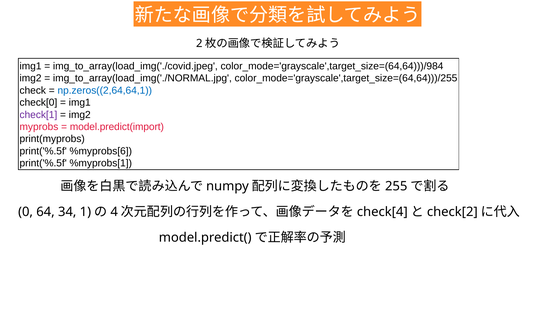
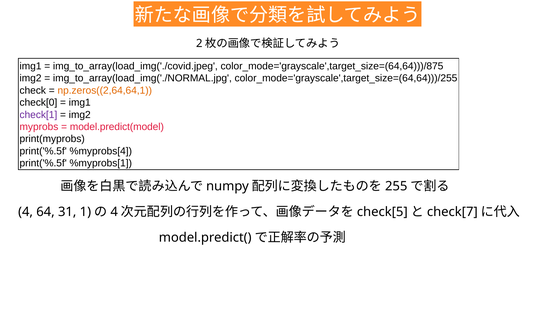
color_mode='grayscale',target_size=(64,64)))/984: color_mode='grayscale',target_size=(64,64)))/984 -> color_mode='grayscale',target_size=(64,64)))/875 (332, 66)
np.zeros((2,64,64,1 colour: blue -> orange (105, 90)
model.predict(import: model.predict(import -> model.predict(model (117, 127)
%myprobs[6: %myprobs[6 -> %myprobs[4 (101, 151)
0: 0 -> 4 (26, 212)
34: 34 -> 31 (67, 212)
check[4: check[4 -> check[5 (382, 212)
check[2: check[2 -> check[7 (452, 212)
